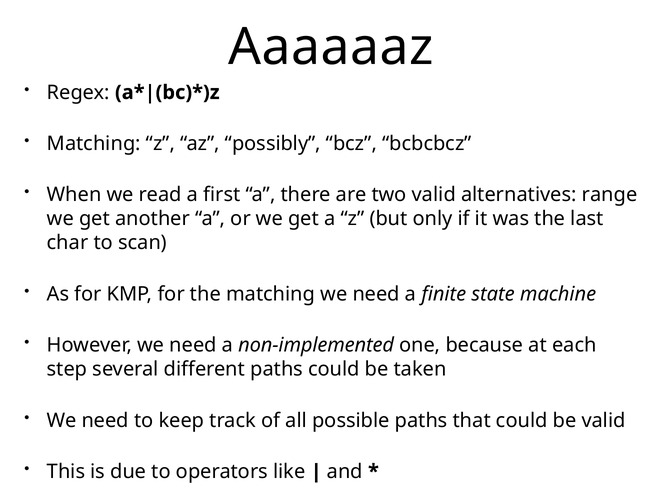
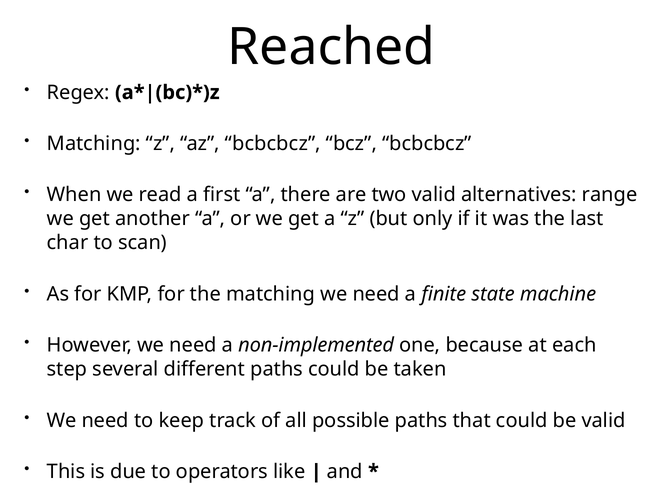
Aaaaaaz: Aaaaaaz -> Reached (331, 47)
az possibly: possibly -> bcbcbcz (273, 144)
